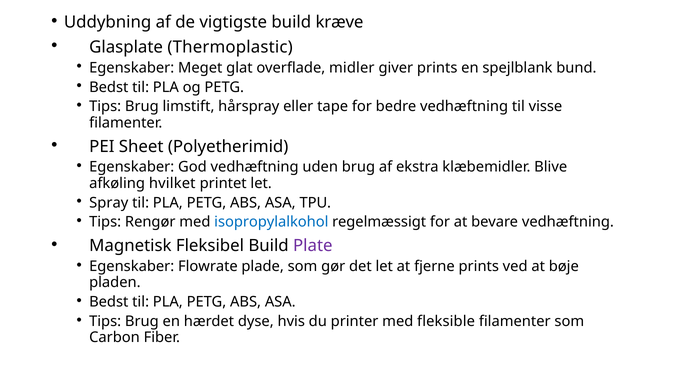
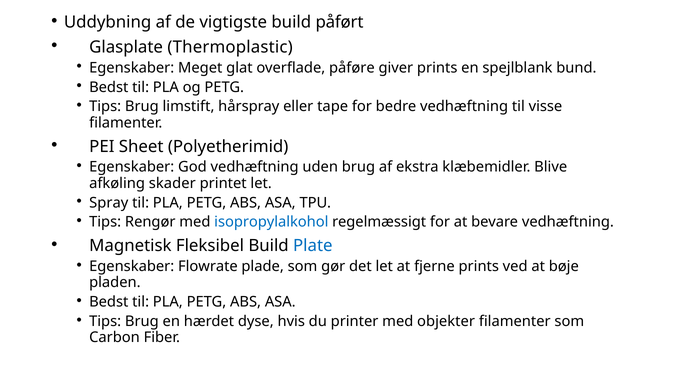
kræve: kræve -> påført (339, 22)
midler: midler -> påføre (352, 68)
hvilket: hvilket -> skader (172, 183)
Plate colour: purple -> blue (313, 246)
fleksible: fleksible -> objekter (446, 321)
